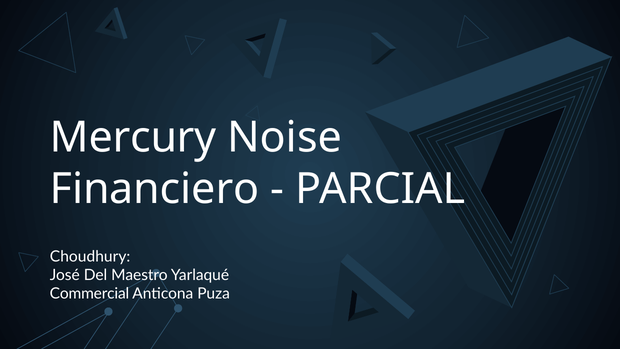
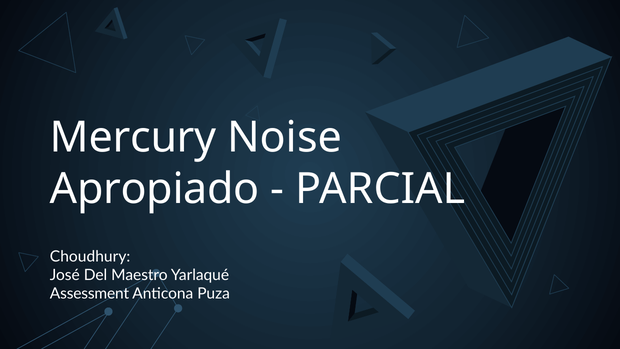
Financiero: Financiero -> Apropiado (155, 189)
Commercial: Commercial -> Assessment (89, 294)
